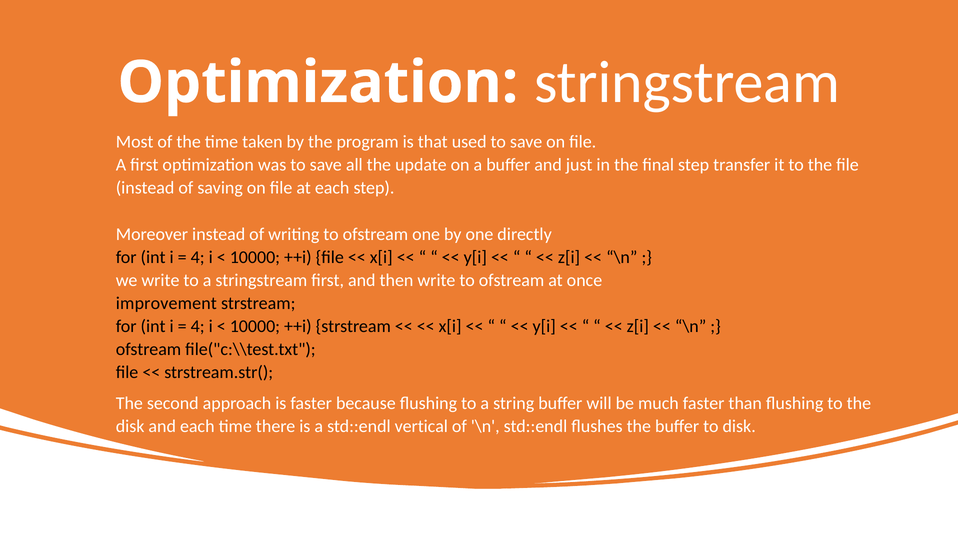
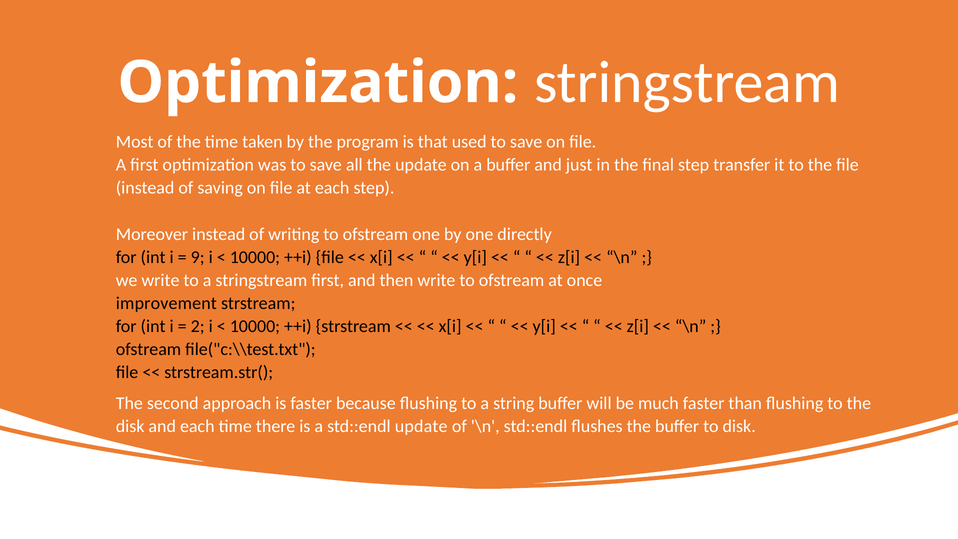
4: 4 -> 9 (198, 257)
4: 4 -> 2 (198, 326)
std::endl vertical: vertical -> update (421, 426)
